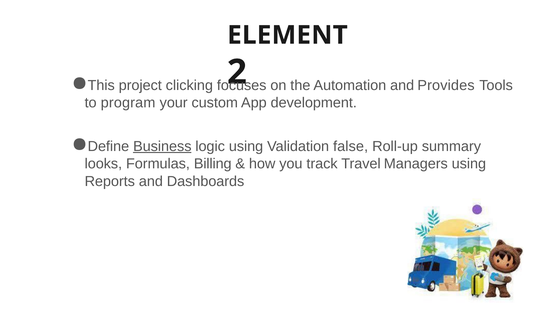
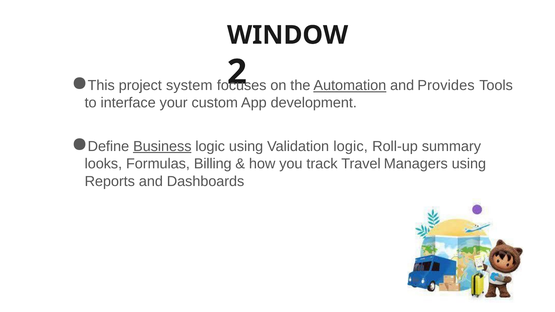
ELEMENT: ELEMENT -> WINDOW (288, 35)
clicking: clicking -> system (189, 86)
Automation underline: none -> present (350, 86)
program: program -> interface (128, 103)
Validation false: false -> logic (351, 146)
